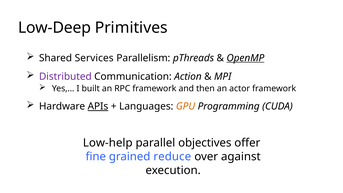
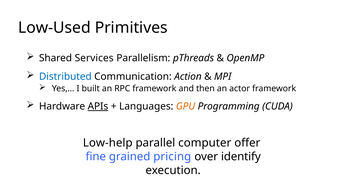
Low-Deep: Low-Deep -> Low-Used (54, 28)
OpenMP underline: present -> none (245, 58)
Distributed colour: purple -> blue (65, 77)
objectives: objectives -> computer (205, 143)
reduce: reduce -> pricing (172, 157)
against: against -> identify (241, 157)
